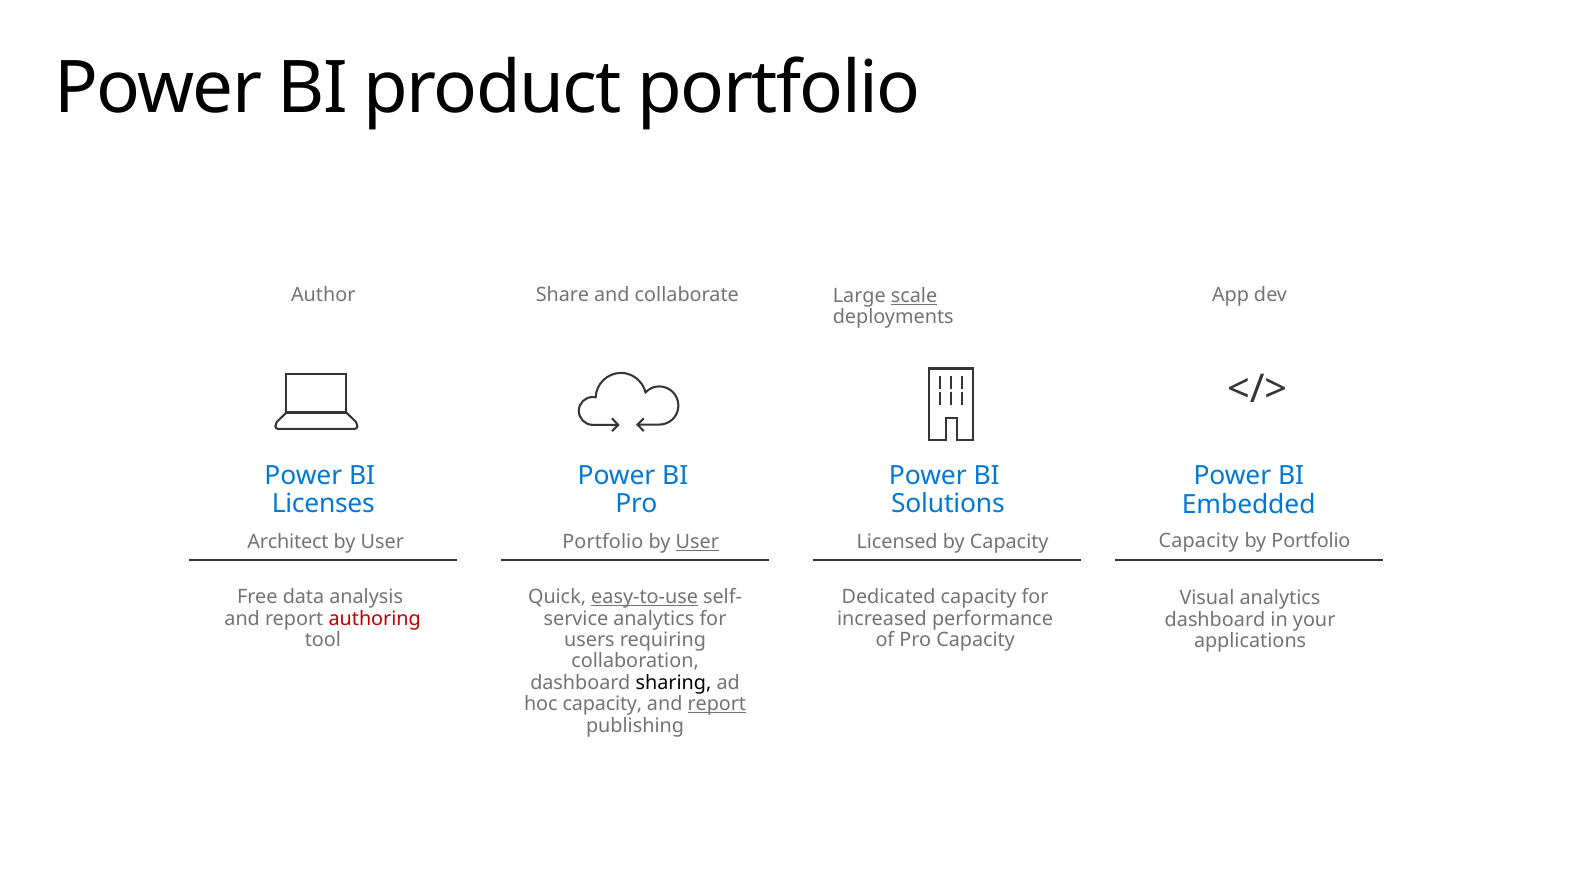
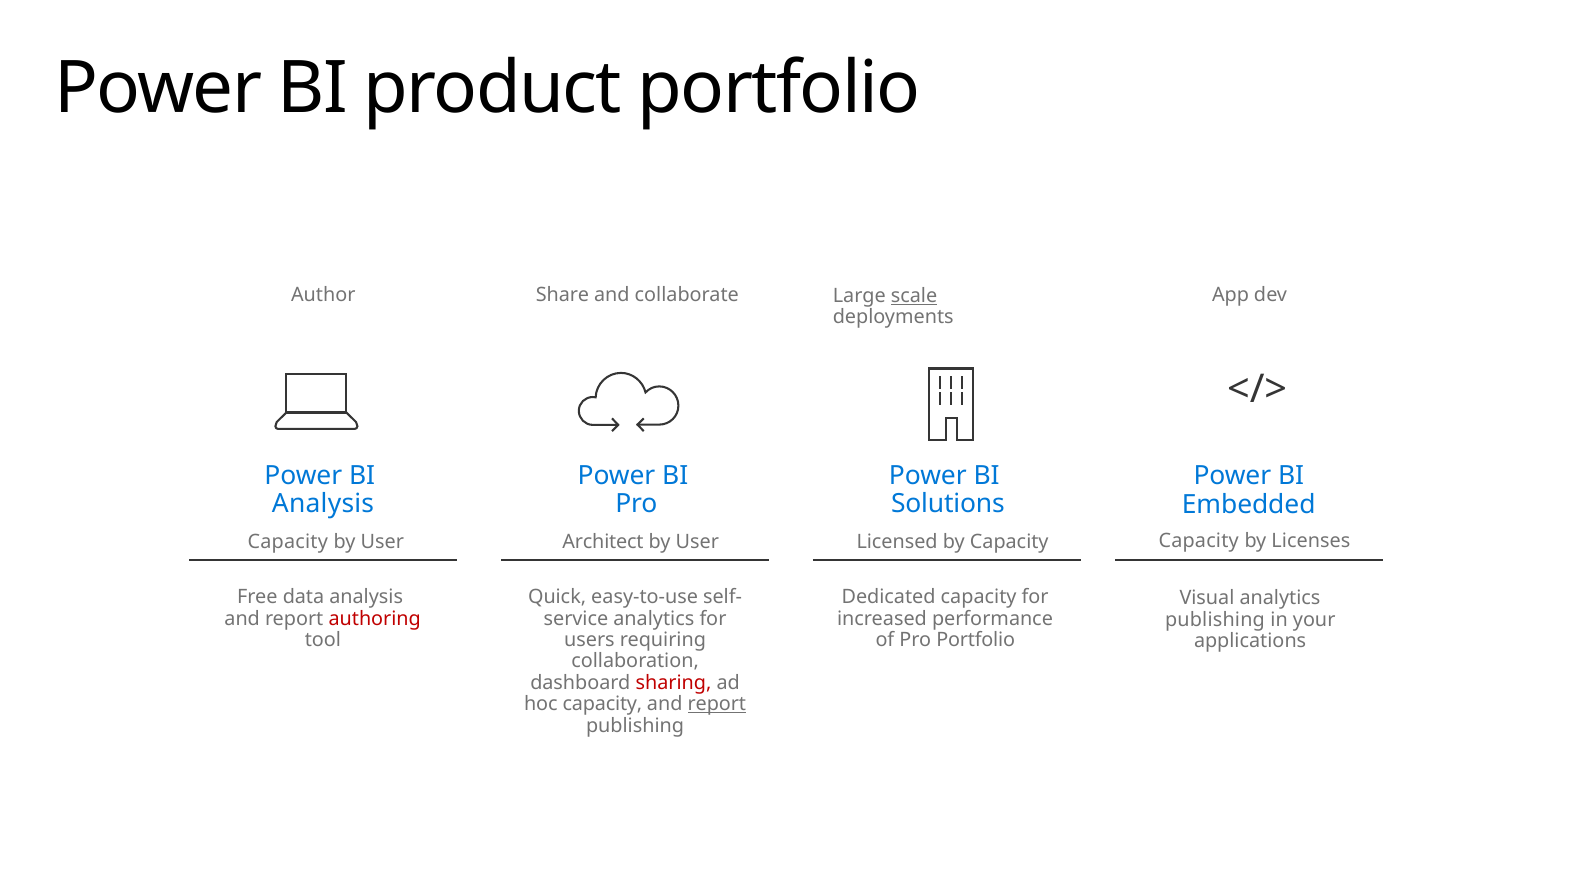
Licenses: Licenses -> Analysis (323, 504)
Architect: Architect -> Capacity (288, 542)
User Portfolio: Portfolio -> Architect (603, 542)
User underline: present -> none (697, 542)
by Portfolio: Portfolio -> Licenses (1311, 541)
easy-to-use underline: present -> none (645, 597)
dashboard: dashboard -> publishing (1215, 620)
Pro Capacity: Capacity -> Portfolio (976, 640)
sharing colour: black -> red (673, 683)
